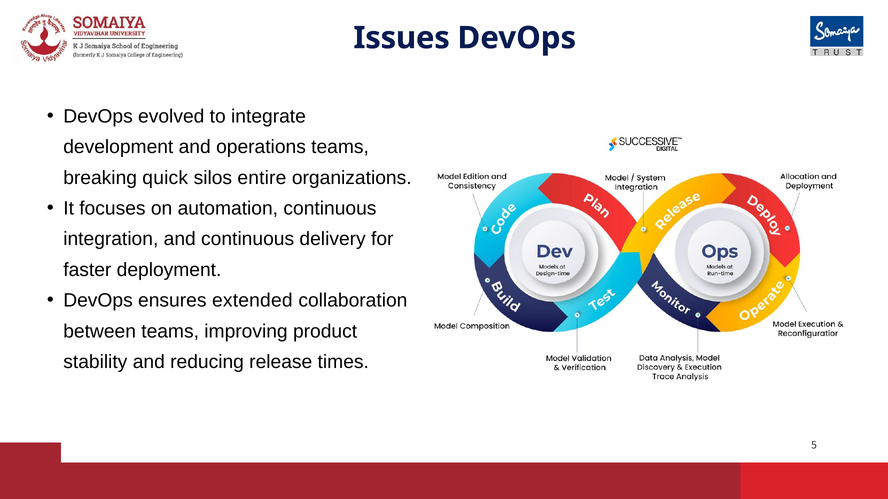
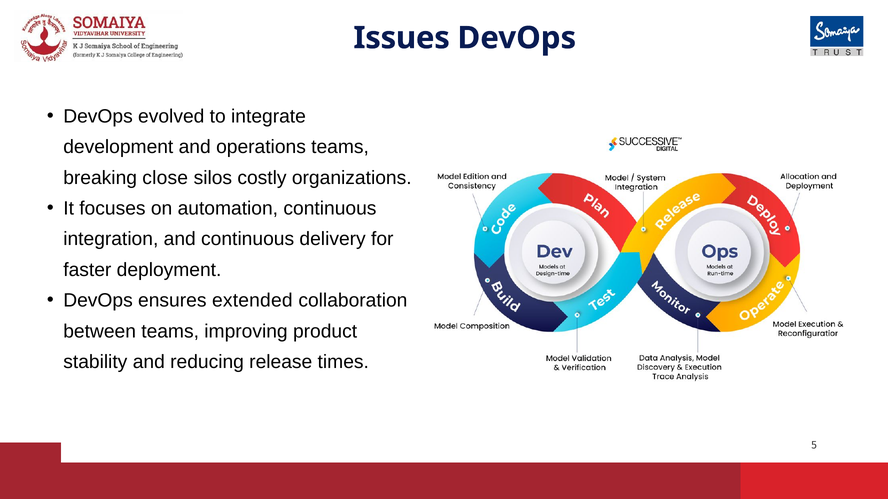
quick: quick -> close (165, 178)
entire: entire -> costly (262, 178)
